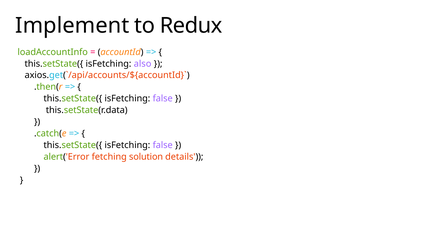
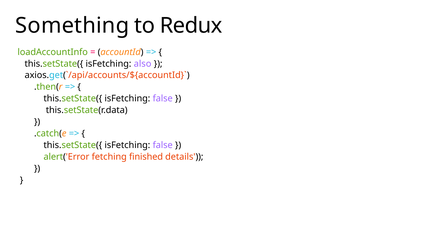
Implement: Implement -> Something (72, 26)
solution: solution -> finished (146, 157)
